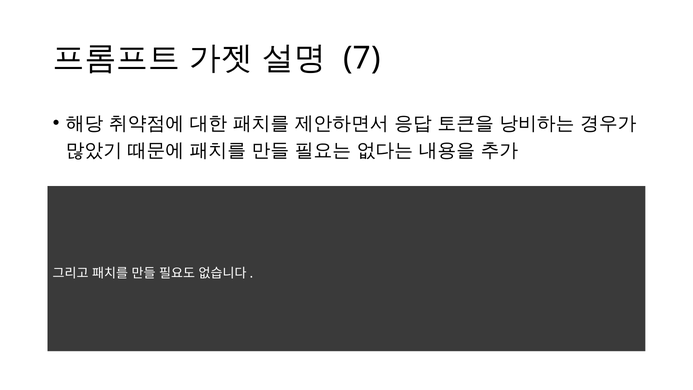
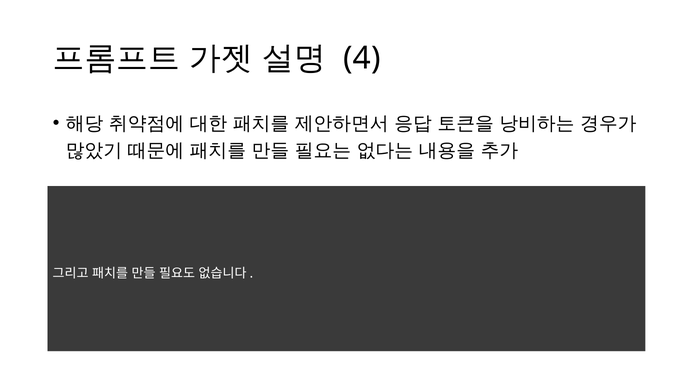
7: 7 -> 4 (362, 58)
